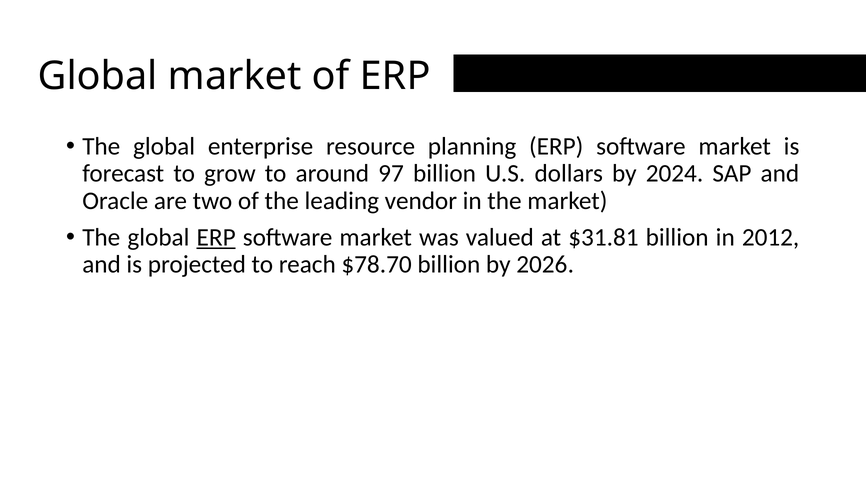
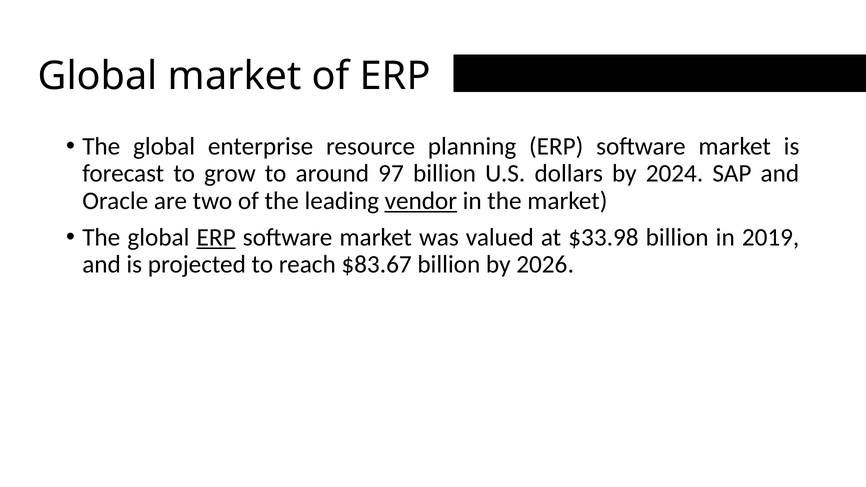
vendor underline: none -> present (421, 201)
$31.81: $31.81 -> $33.98 (603, 237)
2012: 2012 -> 2019 (771, 237)
$78.70: $78.70 -> $83.67 (377, 265)
